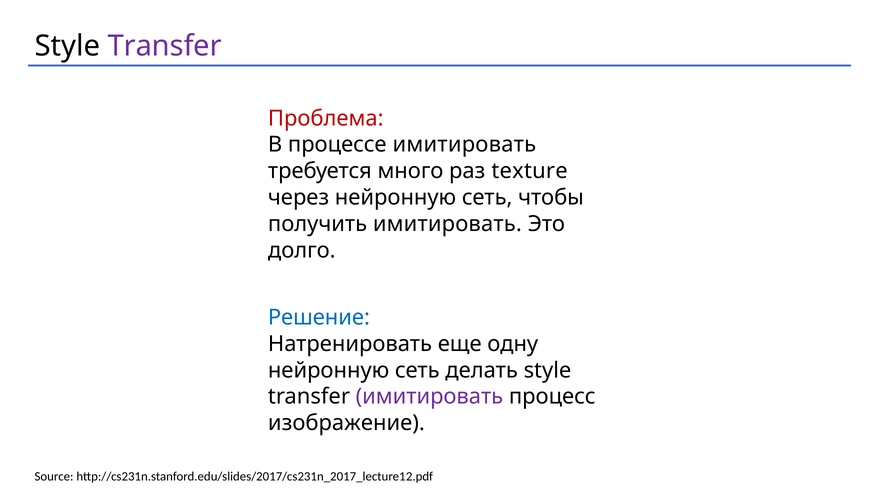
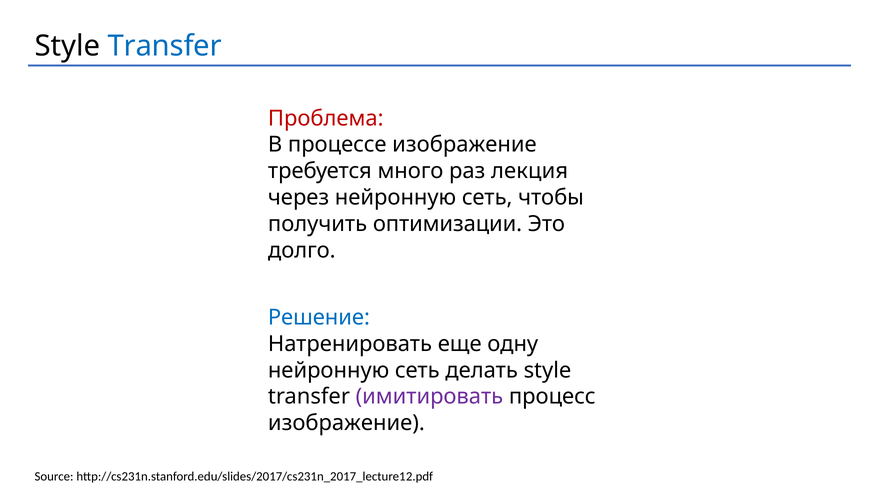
Transfer colour: purple -> blue (165, 46)
процессе имитировать: имитировать -> изображение (464, 145)
texture: texture -> лекция (530, 171)
получить имитировать: имитировать -> оптимизации (447, 224)
